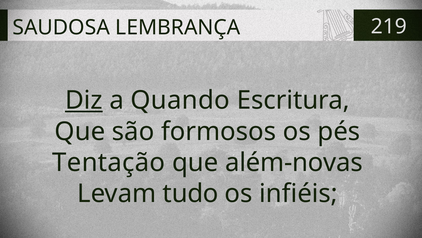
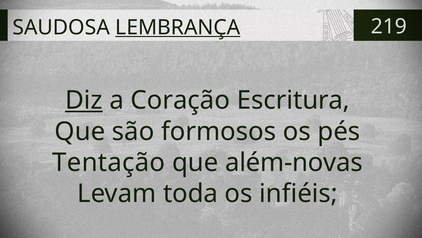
LEMBRANÇA underline: none -> present (178, 27)
Quando: Quando -> Coração (180, 100)
tudo: tudo -> toda (191, 193)
